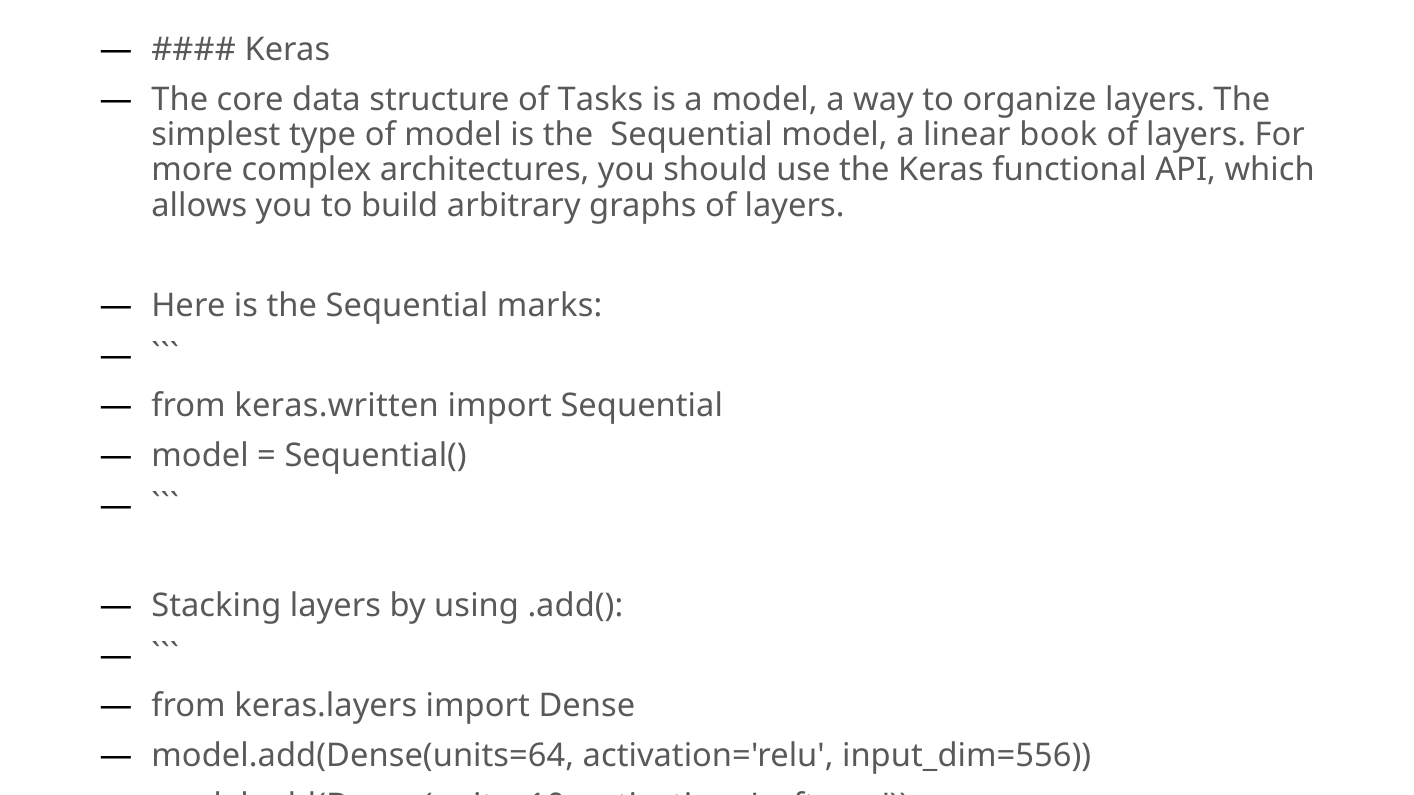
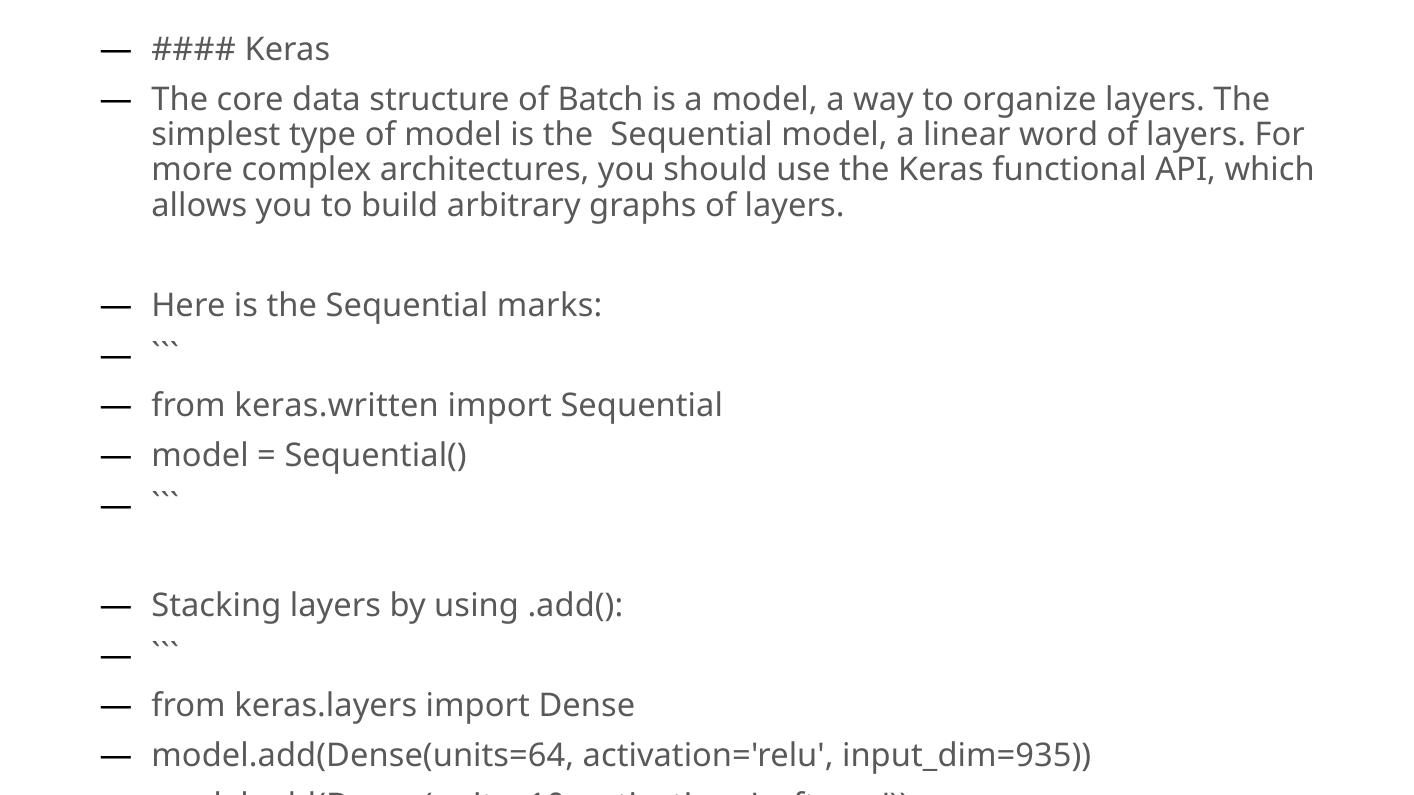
Tasks: Tasks -> Batch (601, 100)
book: book -> word (1059, 135)
input_dim=556: input_dim=556 -> input_dim=935 (967, 756)
